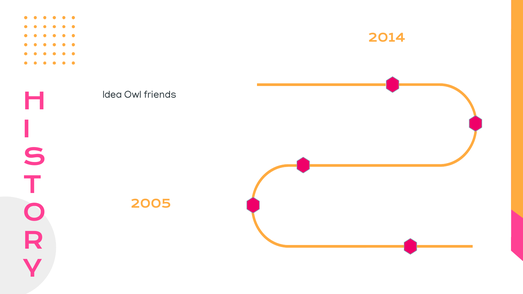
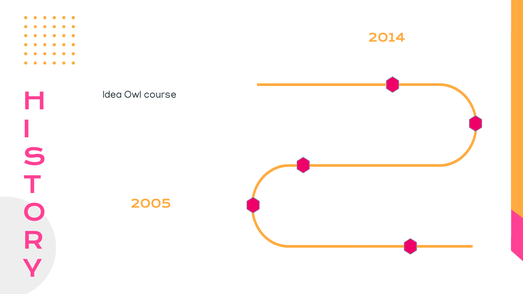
friends: friends -> course (160, 94)
